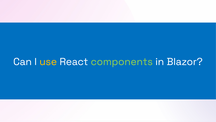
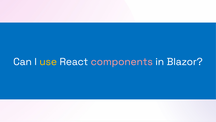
components colour: light green -> pink (122, 61)
